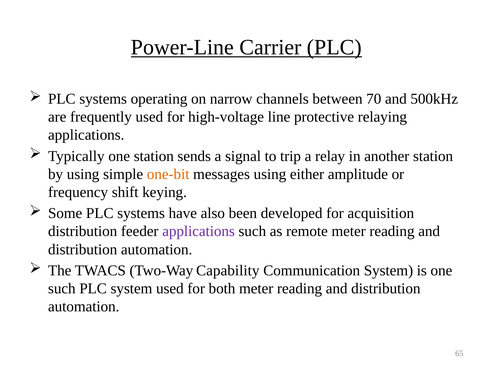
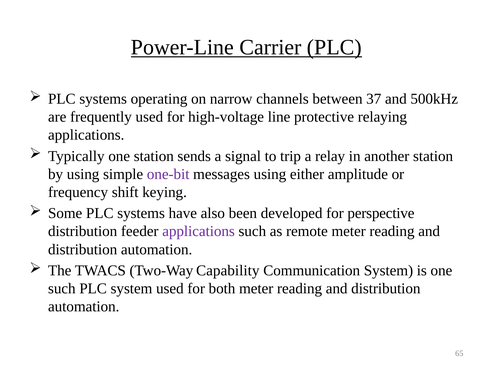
70: 70 -> 37 (374, 99)
one-bit colour: orange -> purple (168, 174)
acquisition: acquisition -> perspective (381, 213)
